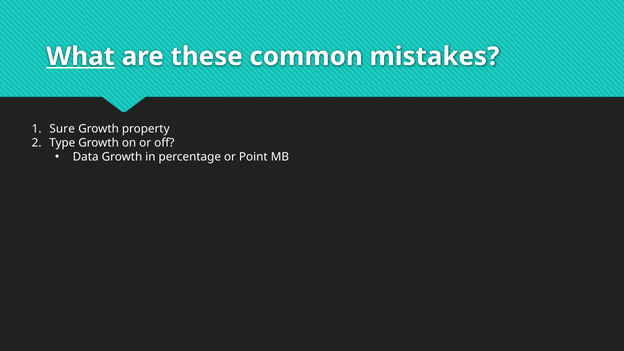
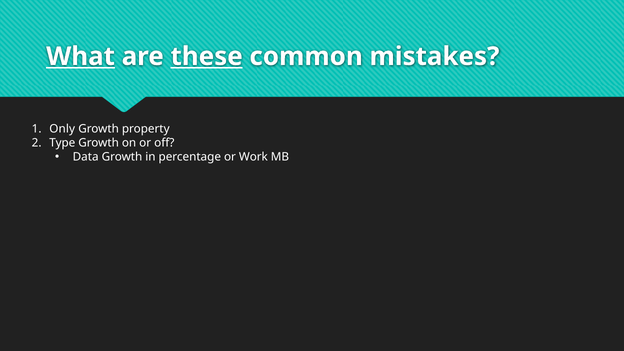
these underline: none -> present (207, 56)
Sure: Sure -> Only (62, 129)
Point: Point -> Work (253, 157)
